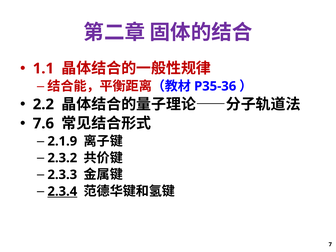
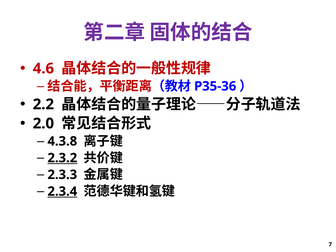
1.1: 1.1 -> 4.6 (43, 68)
7.6: 7.6 -> 2.0 (43, 123)
2.1.9: 2.1.9 -> 4.3.8 (62, 141)
2.3.2 underline: none -> present (62, 158)
